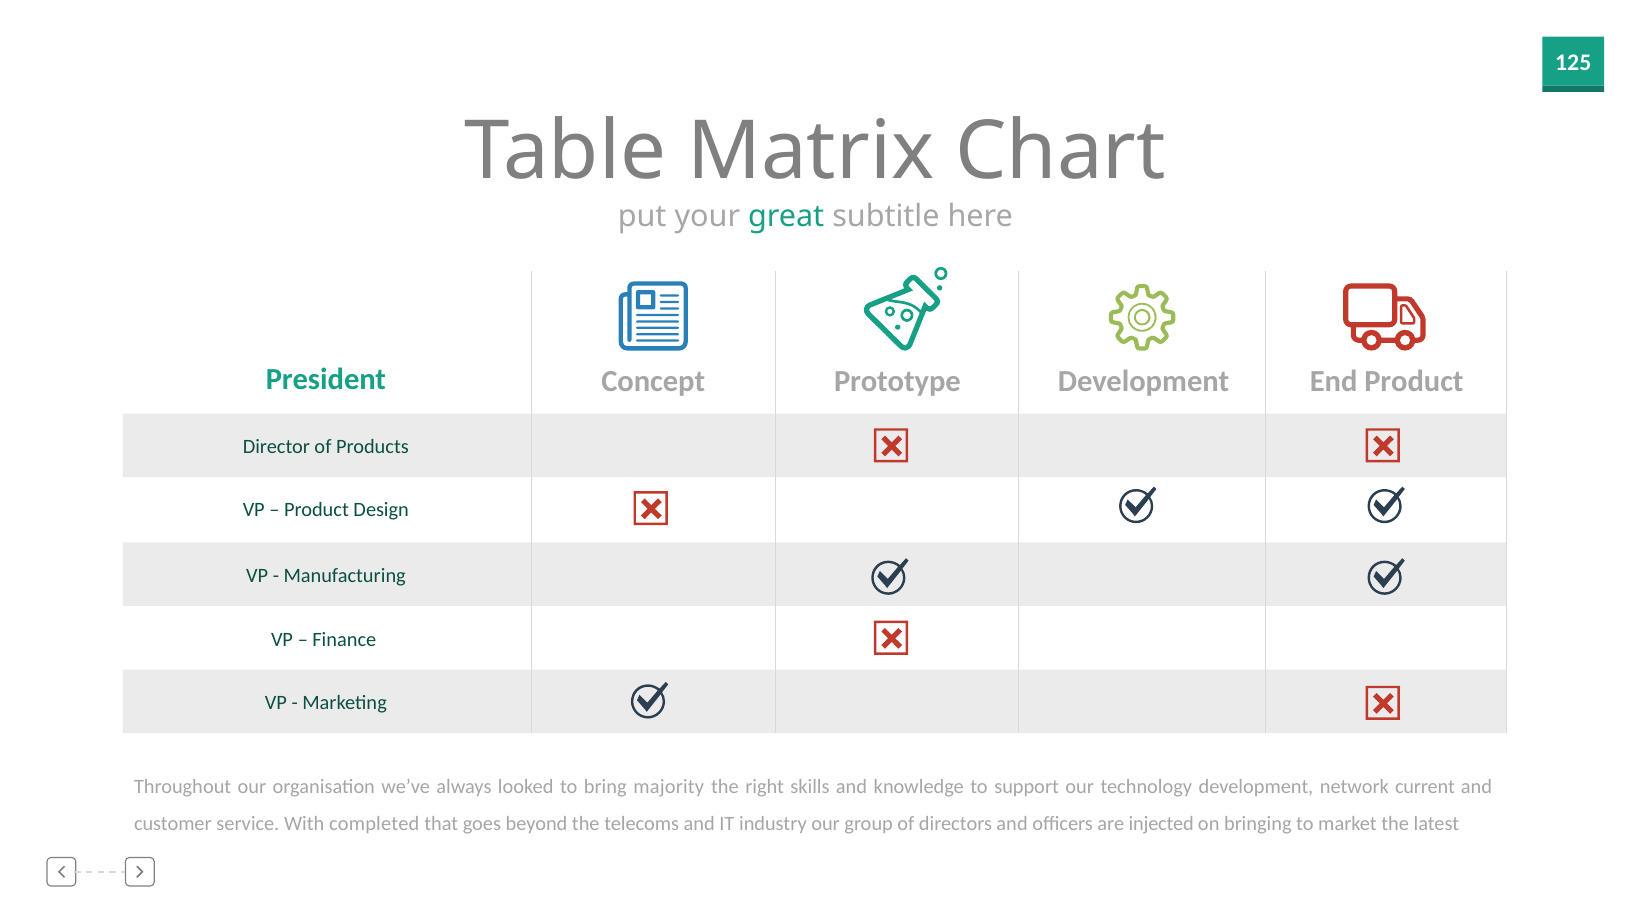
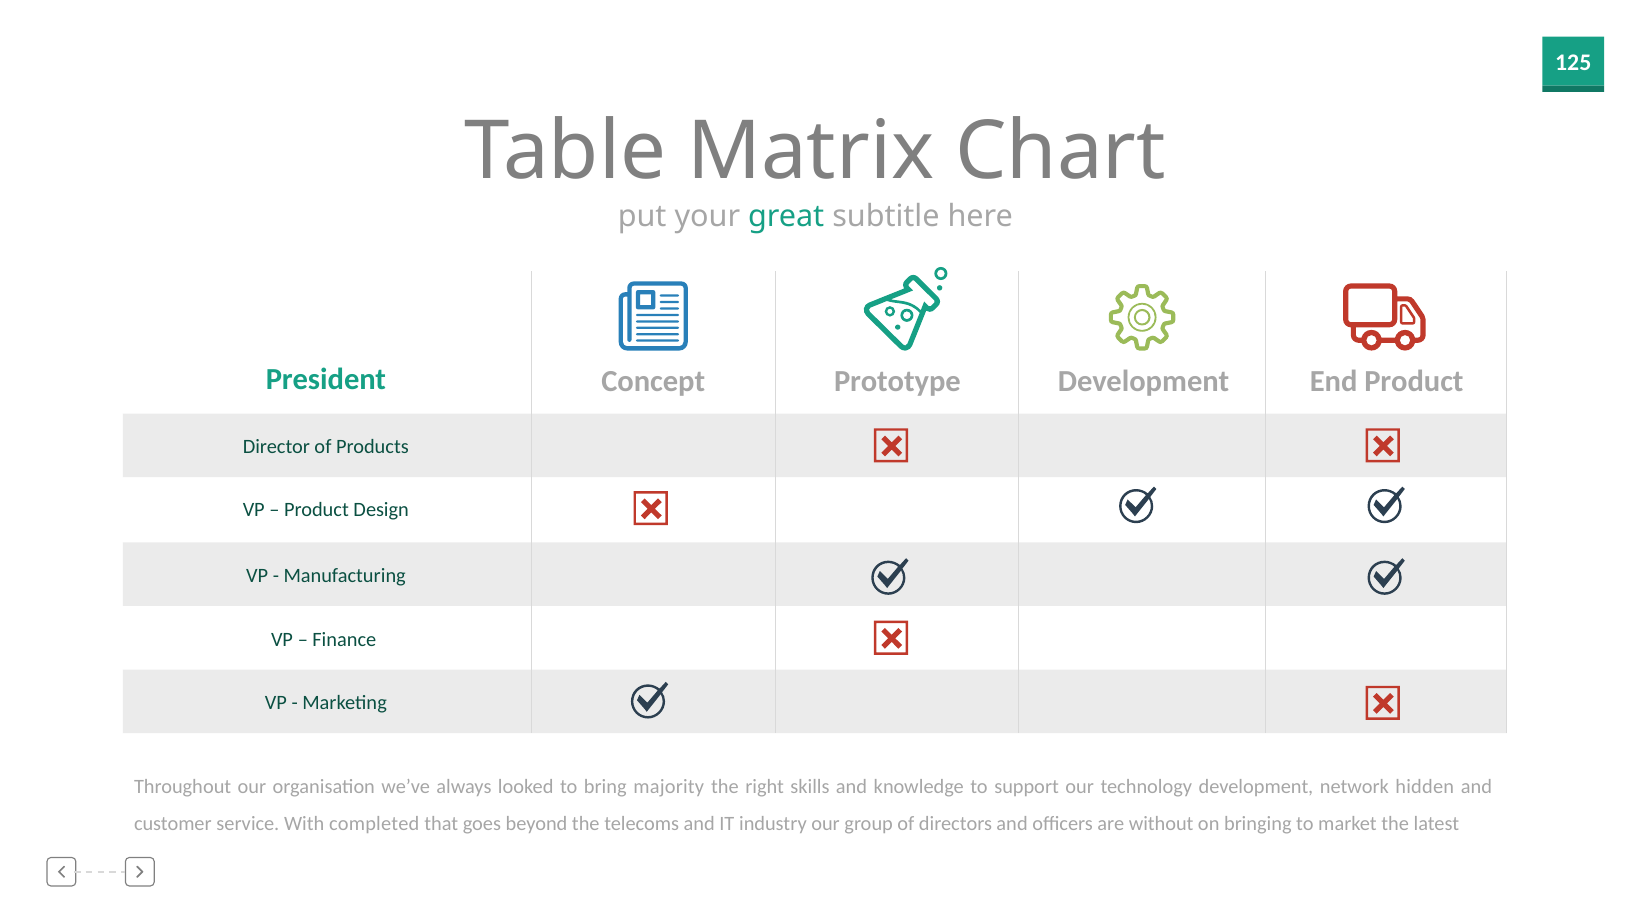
current: current -> hidden (1425, 787)
injected: injected -> without (1161, 824)
